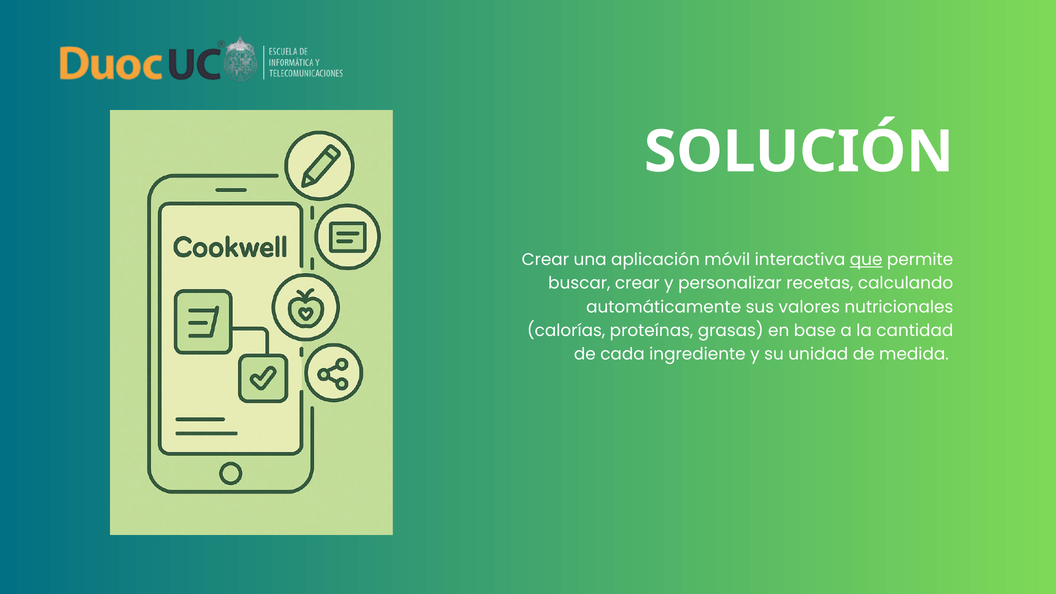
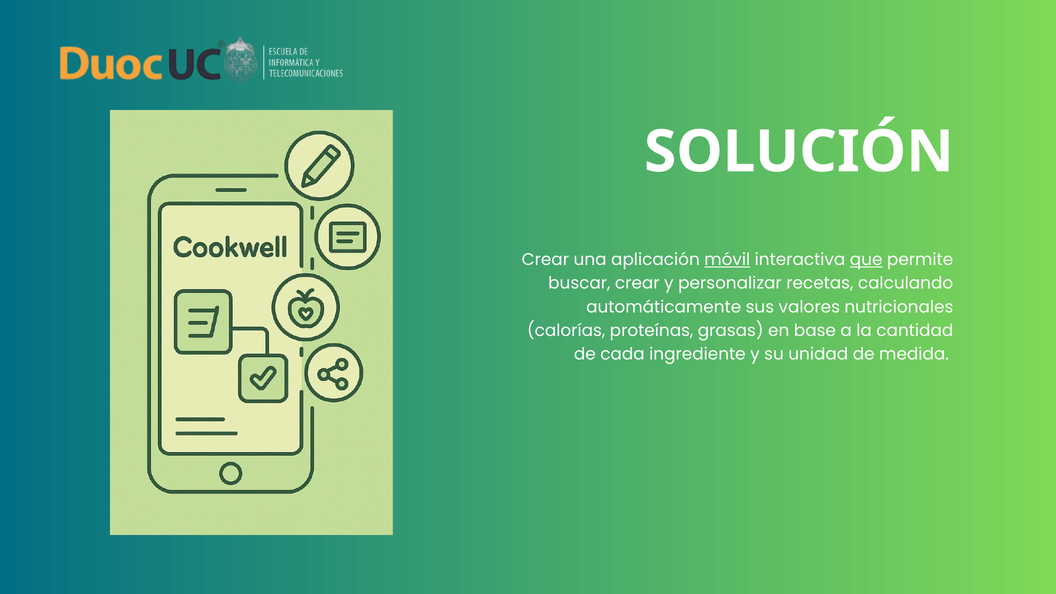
móvil underline: none -> present (727, 260)
